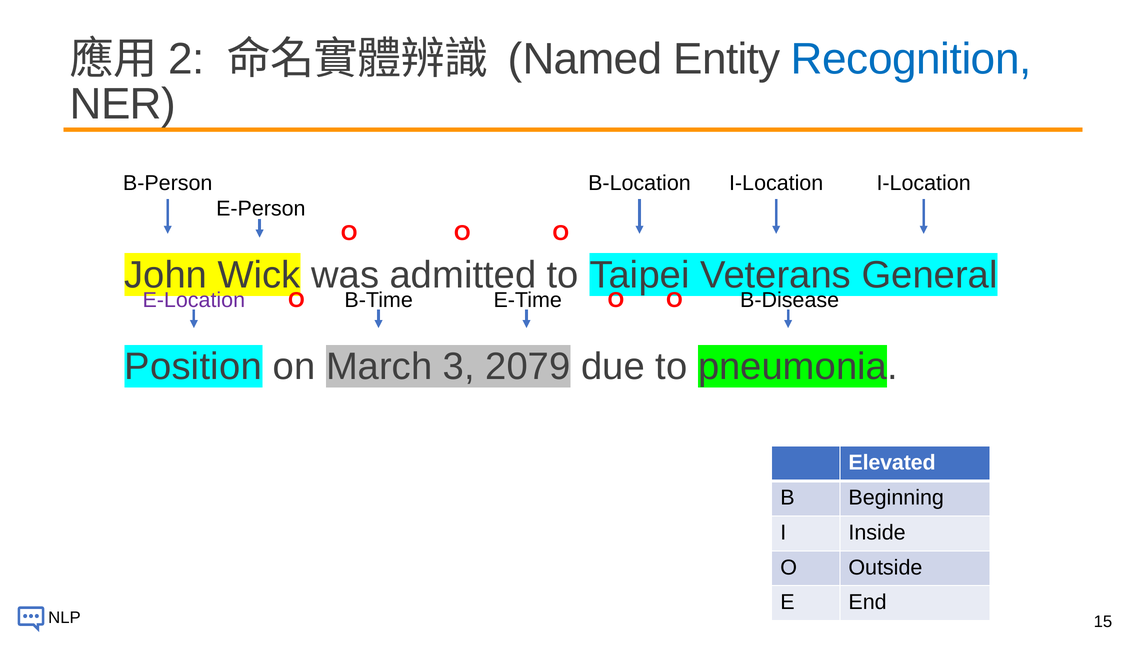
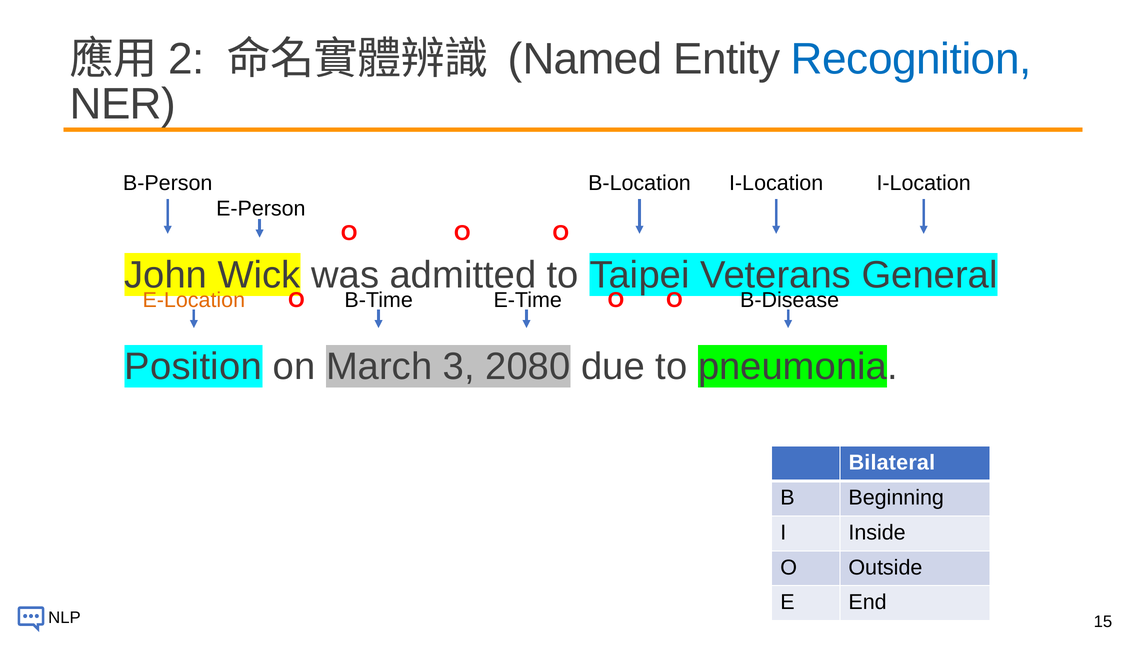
E-Location colour: purple -> orange (194, 300)
2079: 2079 -> 2080 (528, 367)
Elevated: Elevated -> Bilateral (892, 463)
